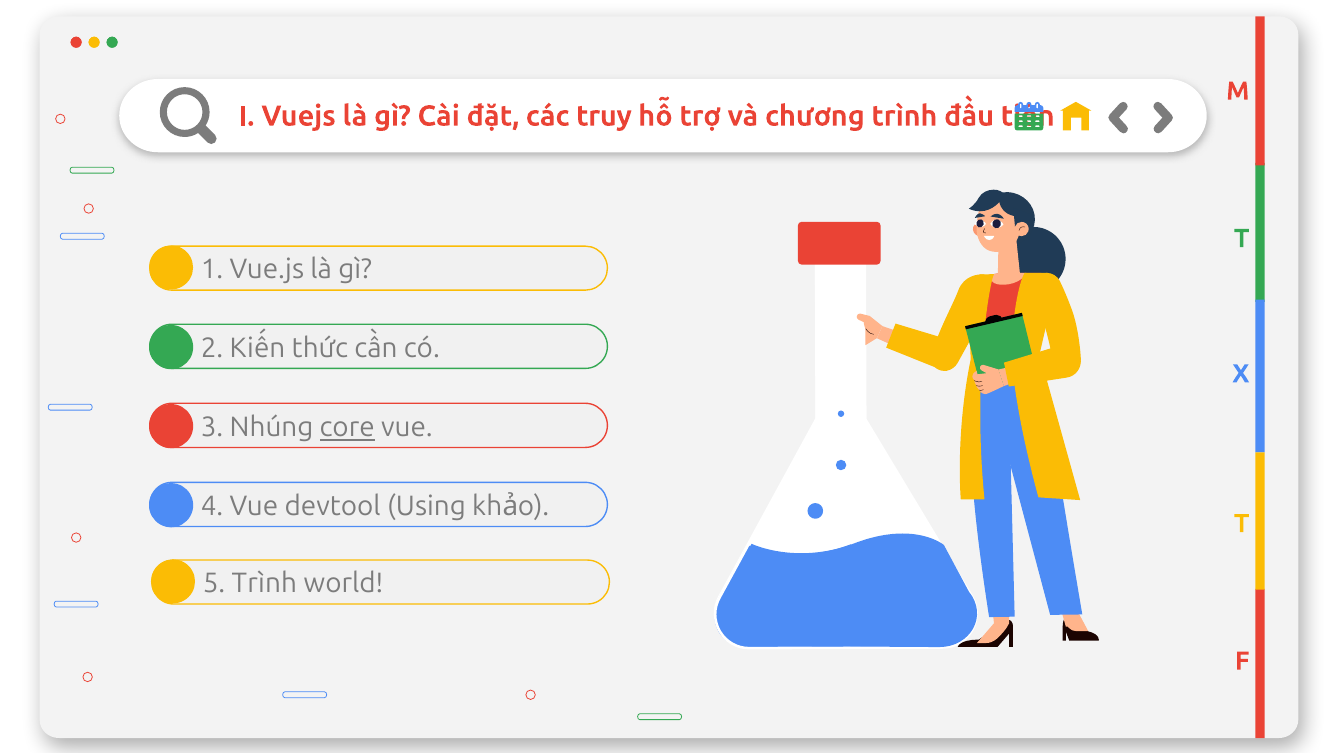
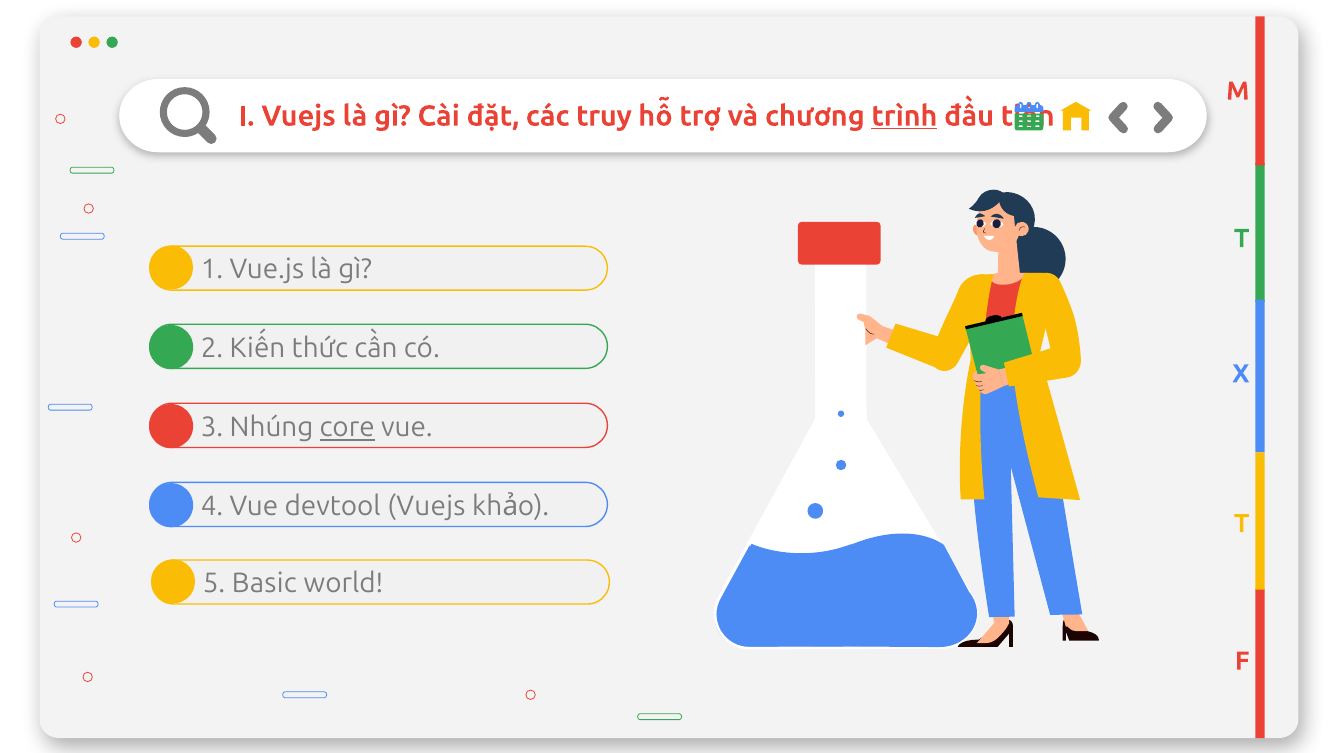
trình underline: none -> present (904, 116)
devtool Using: Using -> Vuejs (426, 507)
5 Trình: Trình -> Basic (264, 583)
